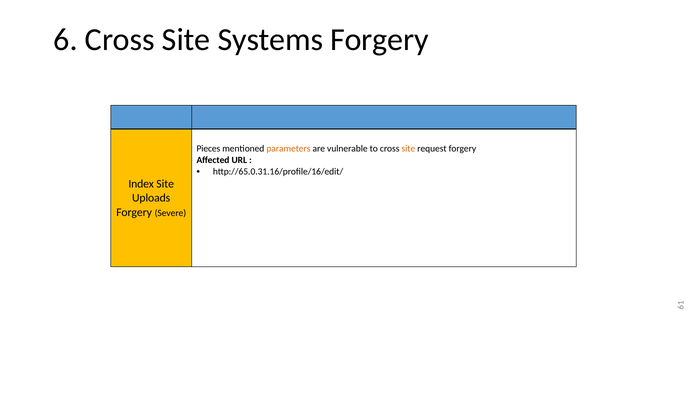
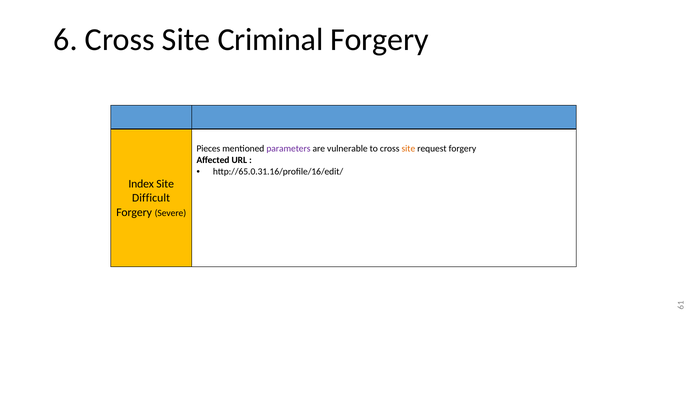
Systems: Systems -> Criminal (270, 40)
parameters colour: orange -> purple (288, 149)
Uploads: Uploads -> Difficult (151, 198)
